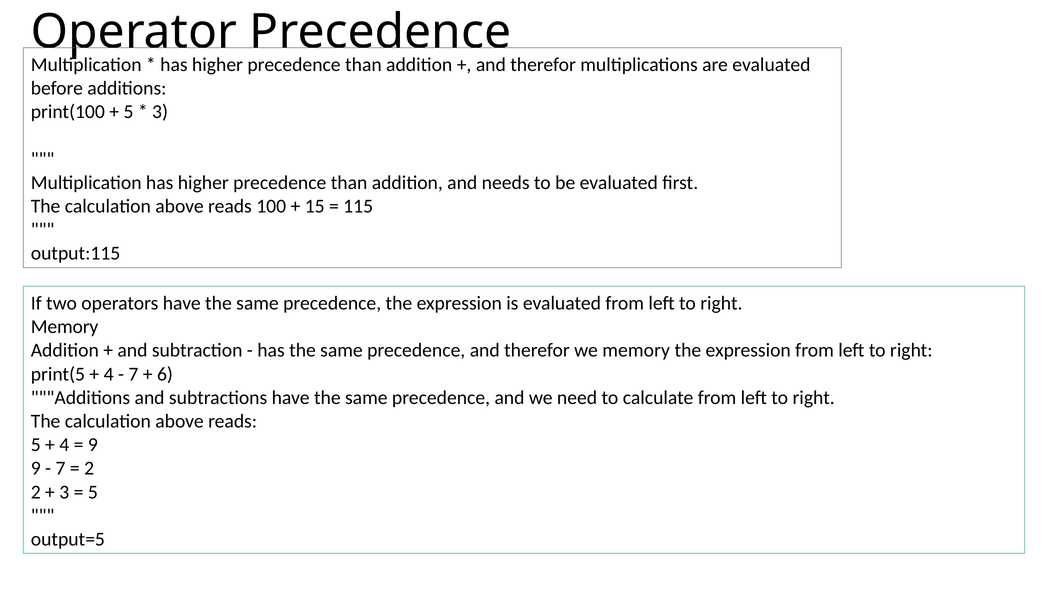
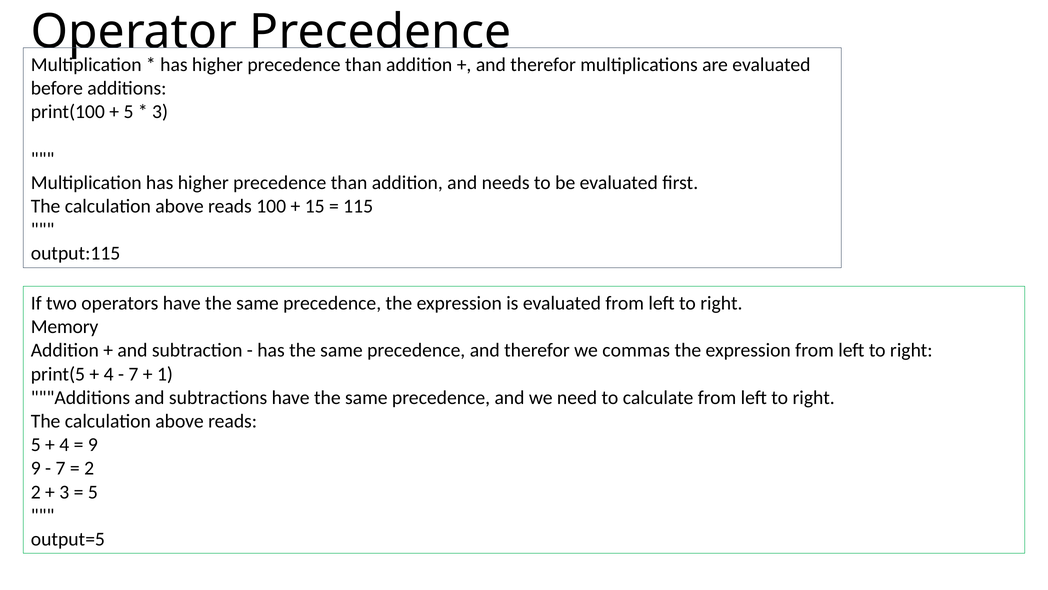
we memory: memory -> commas (636, 350)
6: 6 -> 1 (165, 374)
